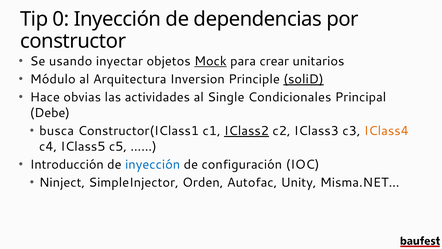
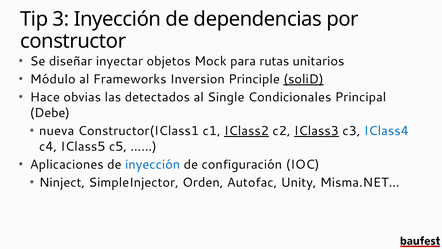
0: 0 -> 3 (61, 19)
usando: usando -> diseñar (71, 61)
Mock underline: present -> none (210, 61)
crear: crear -> rutas (274, 61)
Arquitectura: Arquitectura -> Frameworks (130, 79)
actividades: actividades -> detectados (157, 97)
busca: busca -> nueva (57, 131)
IClass3 underline: none -> present (316, 131)
IClass4 colour: orange -> blue (386, 131)
Introducción: Introducción -> Aplicaciones (67, 164)
